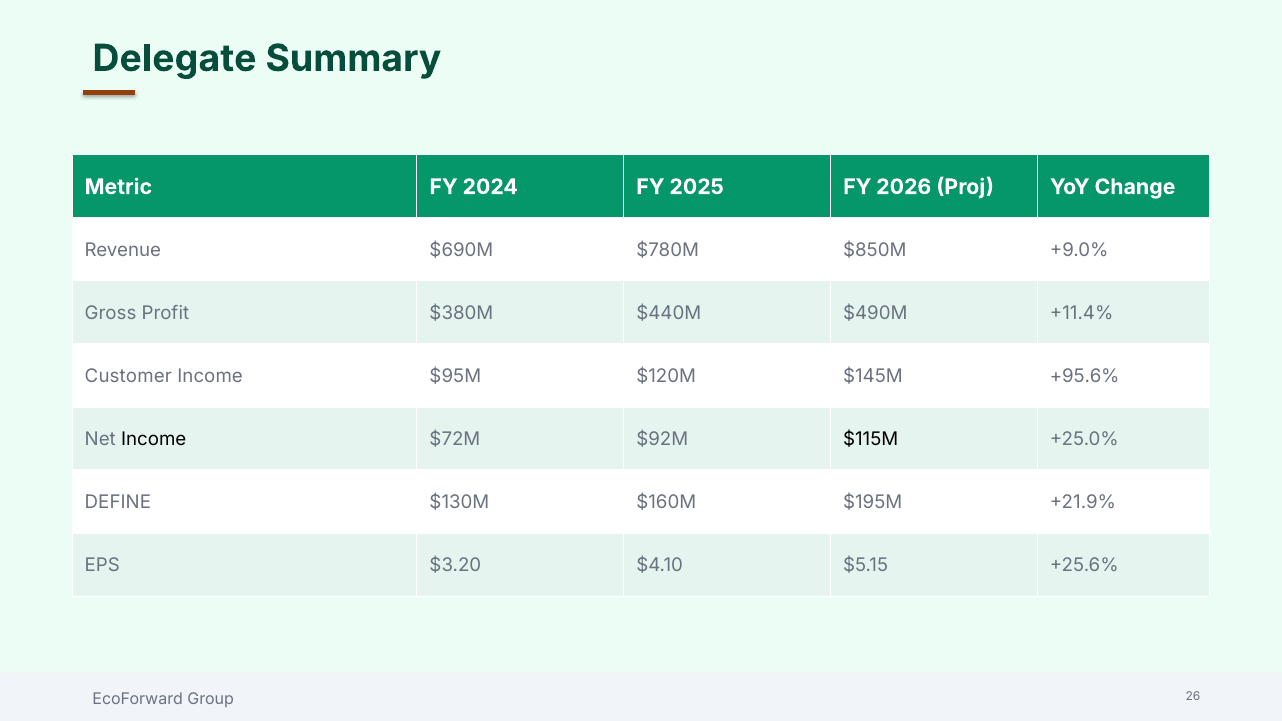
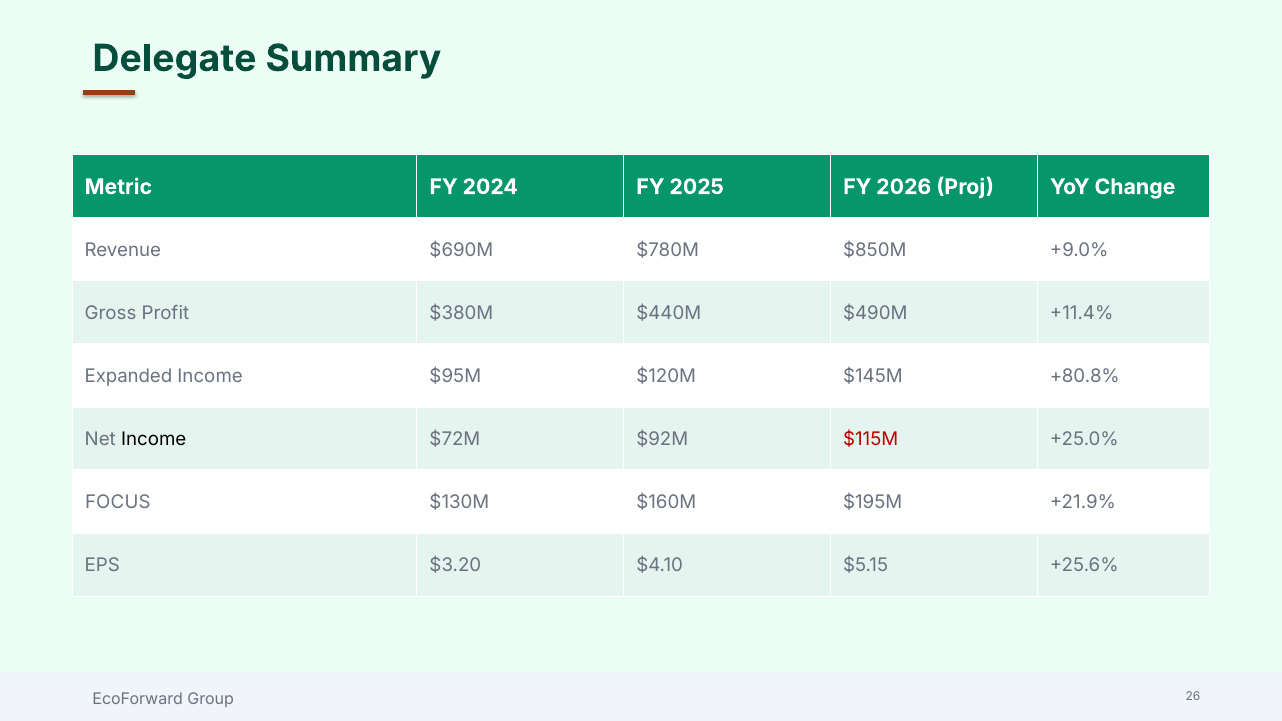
Customer: Customer -> Expanded (128, 376)
+95.6%: +95.6% -> +80.8% (1085, 376)
$115M colour: black -> red (871, 439)
DEFINE: DEFINE -> FOCUS (118, 502)
